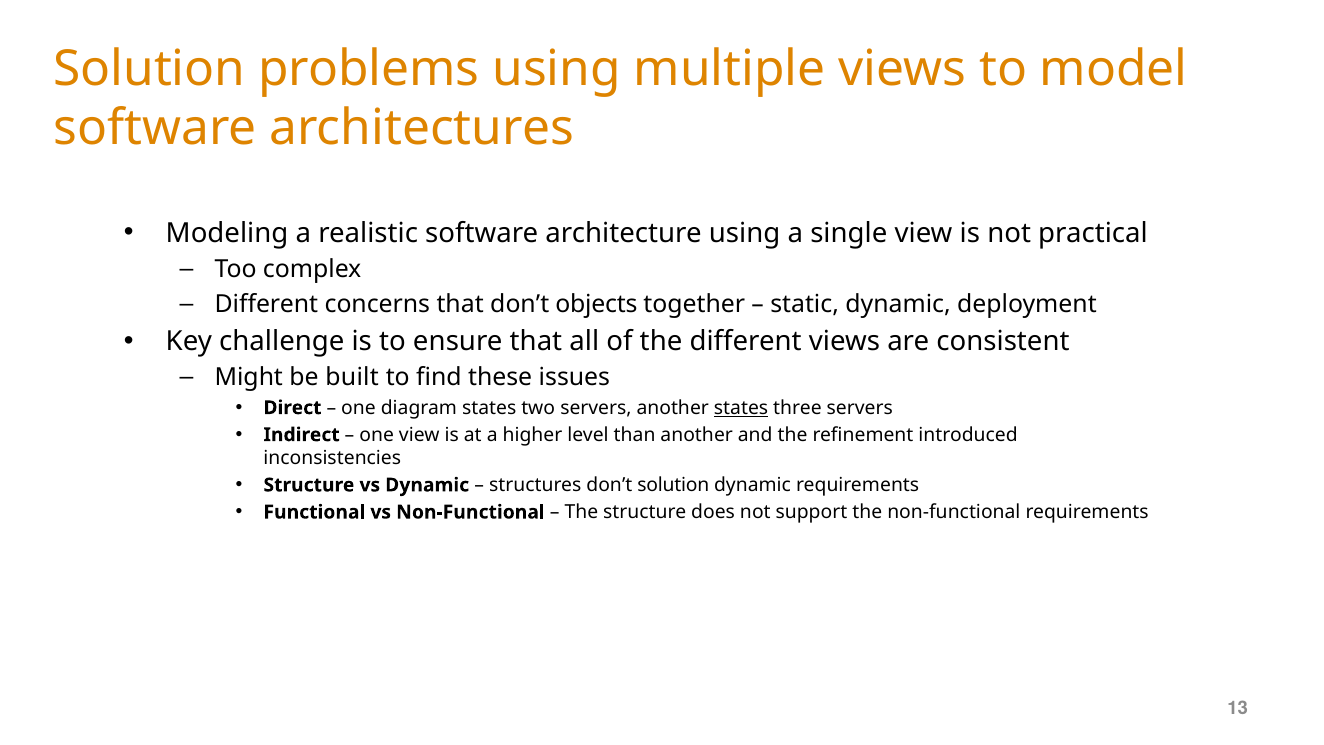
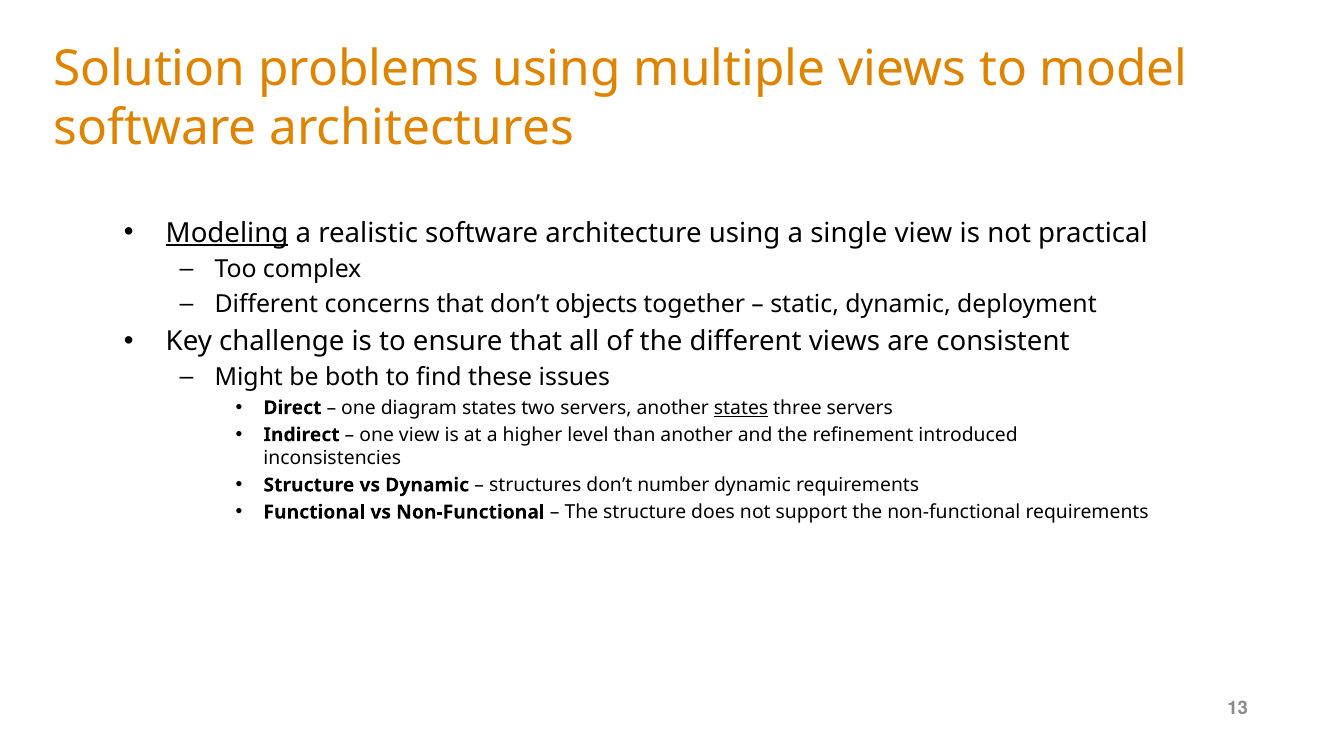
Modeling underline: none -> present (227, 233)
built: built -> both (352, 378)
don’t solution: solution -> number (673, 485)
